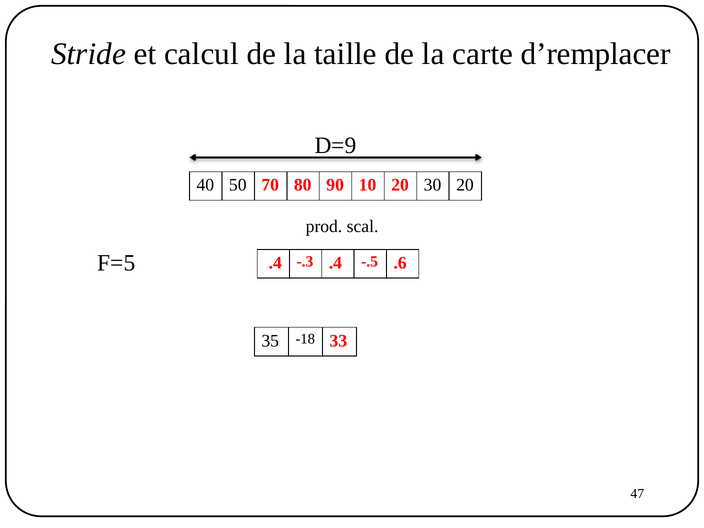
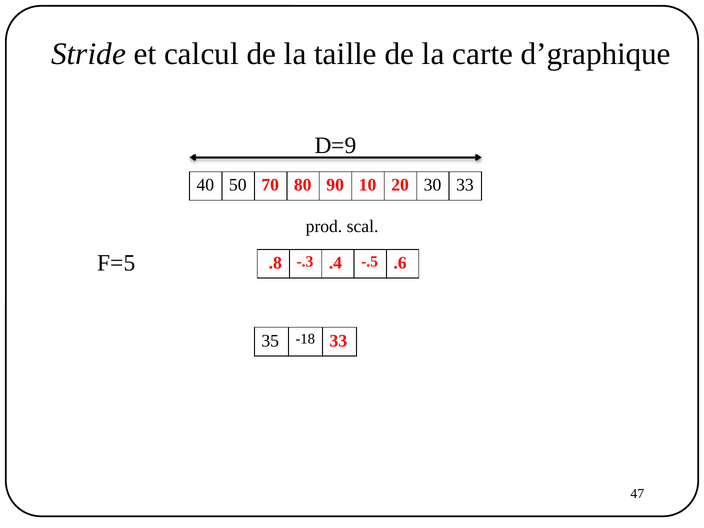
d’remplacer: d’remplacer -> d’graphique (596, 54)
30 20: 20 -> 33 (465, 185)
F=5 .4: .4 -> .8 (275, 263)
